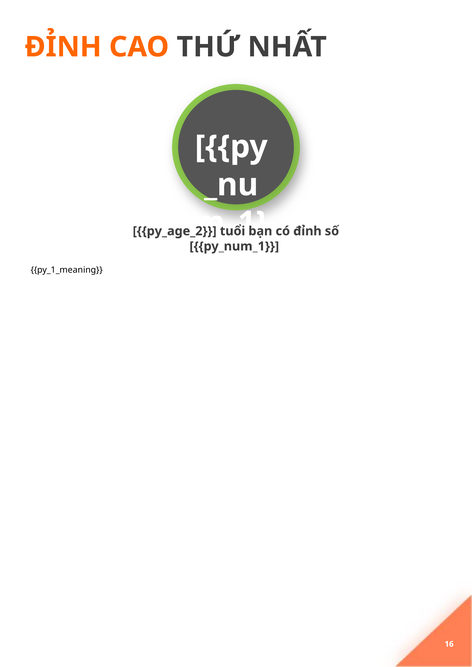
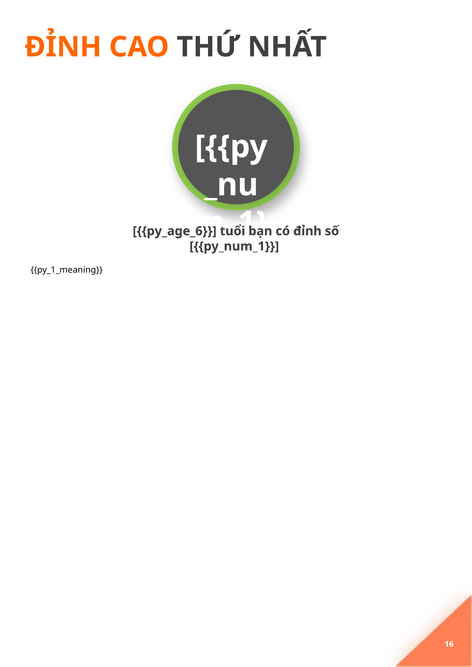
py_age_2: py_age_2 -> py_age_6 (175, 231)
